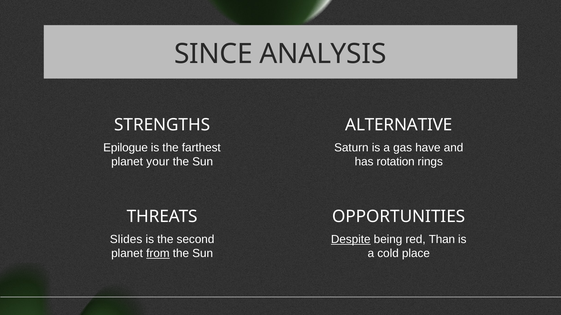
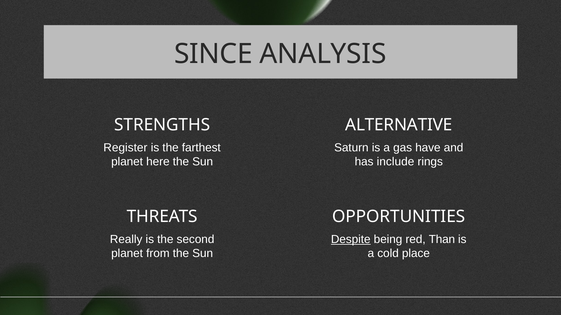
Epilogue: Epilogue -> Register (125, 148)
your: your -> here (158, 162)
rotation: rotation -> include (395, 162)
Slides: Slides -> Really (126, 240)
from underline: present -> none (158, 254)
